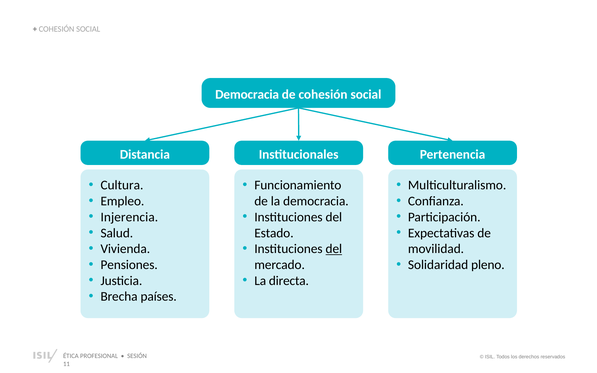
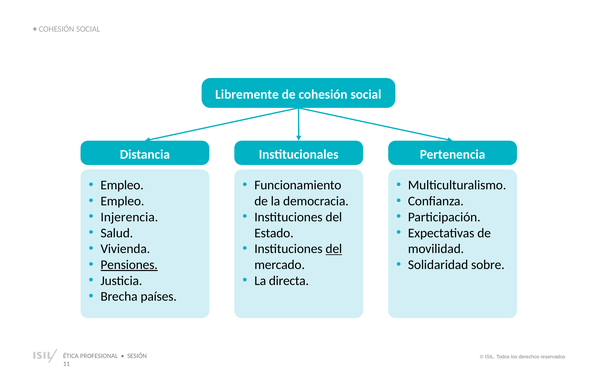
Democracia: Democracia -> Libremente (247, 94)
Cultura: Cultura -> Empleo (122, 185)
Pensiones underline: none -> present (129, 265)
pleno: pleno -> sobre (488, 265)
